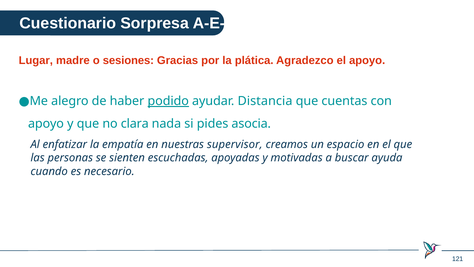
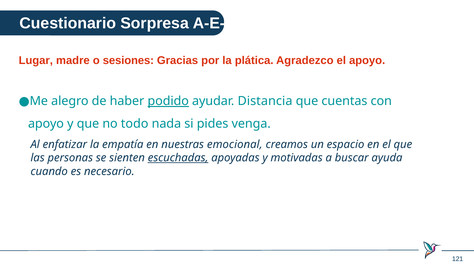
clara: clara -> todo (135, 123)
asocia: asocia -> venga (251, 123)
supervisor: supervisor -> emocional (235, 144)
escuchadas underline: none -> present (178, 158)
